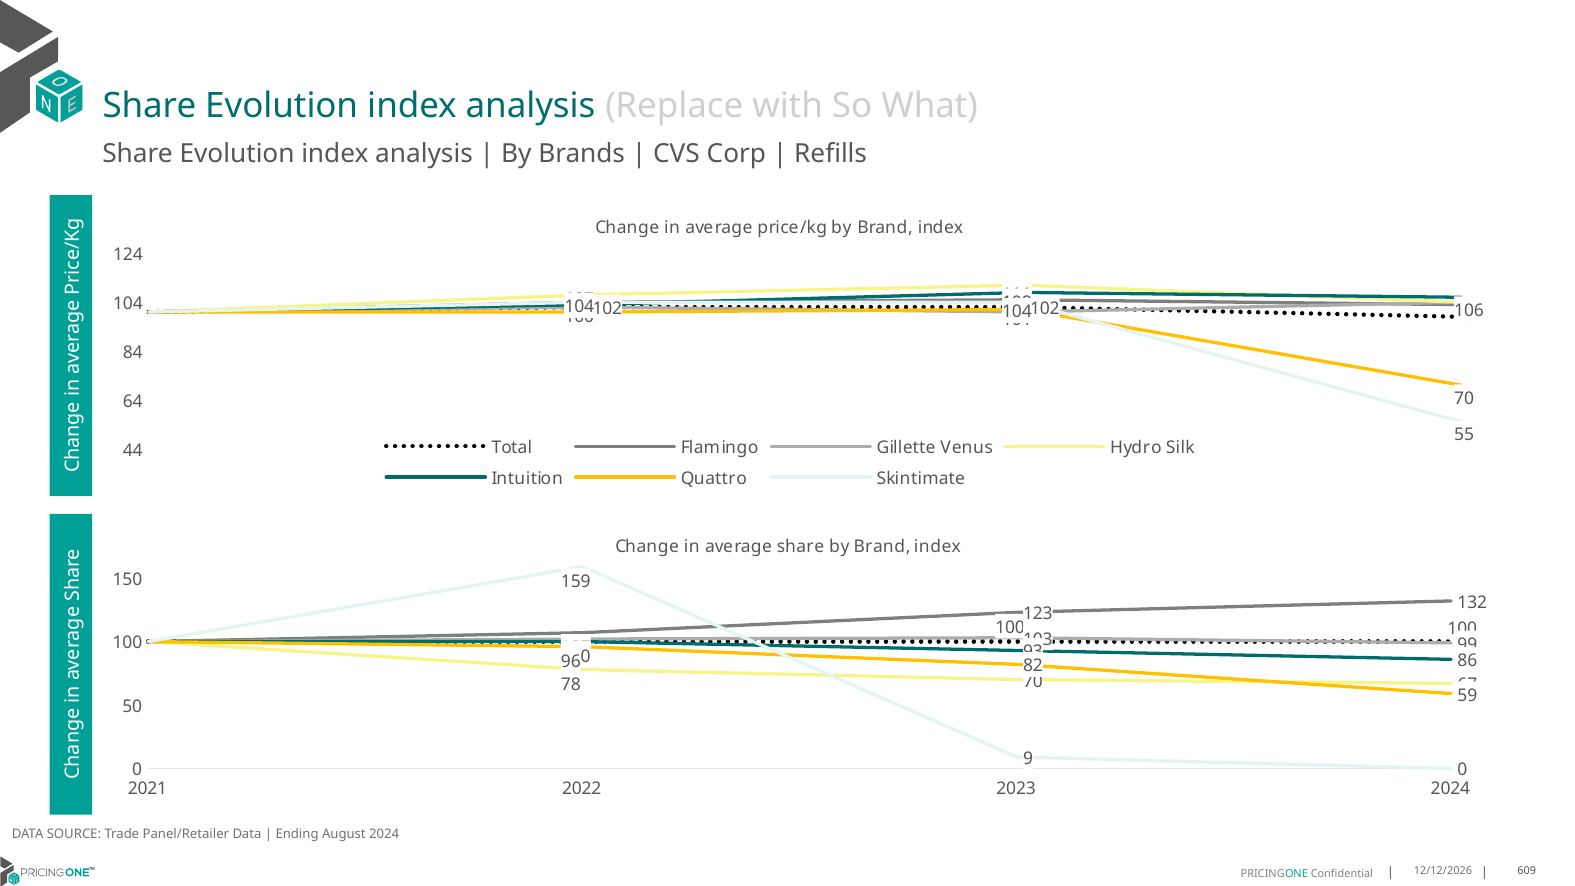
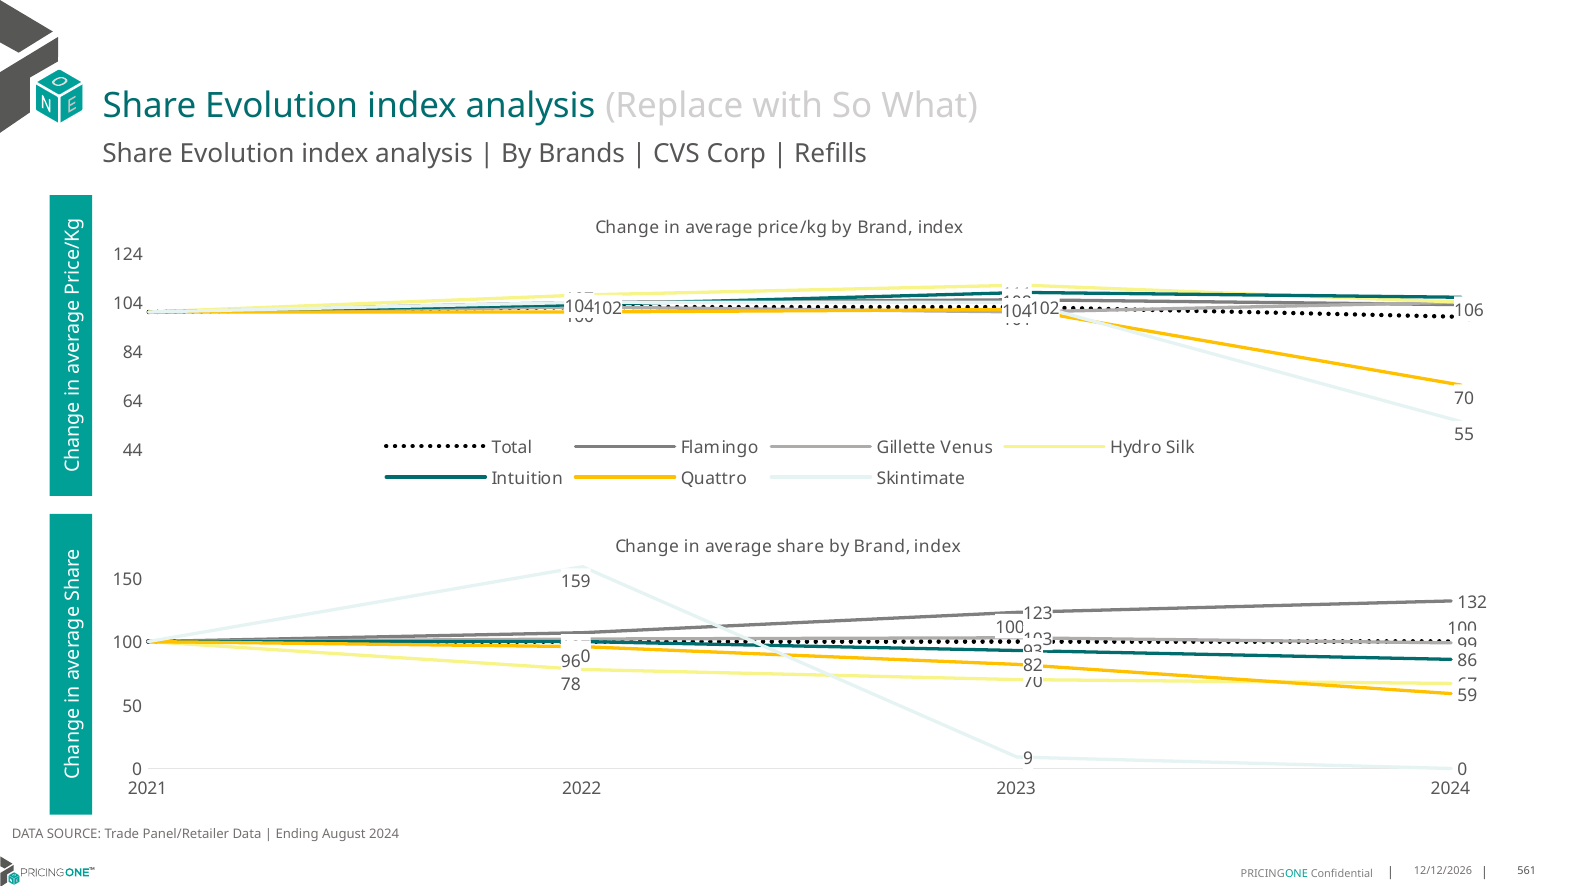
609: 609 -> 561 (1527, 871)
